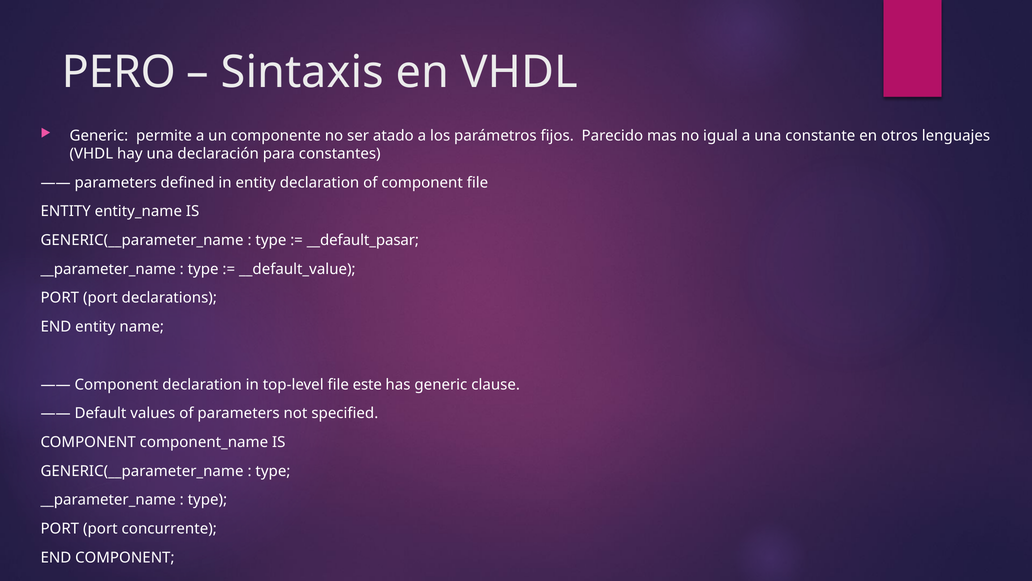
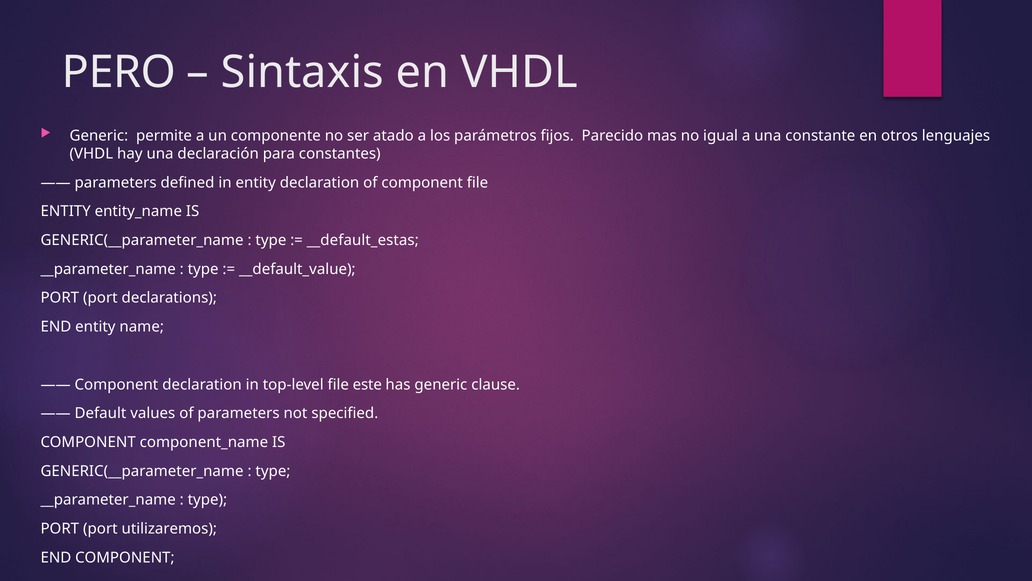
__default_pasar: __default_pasar -> __default_estas (363, 240)
concurrente: concurrente -> utilizaremos (169, 528)
